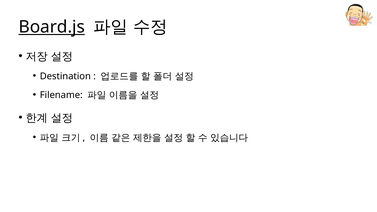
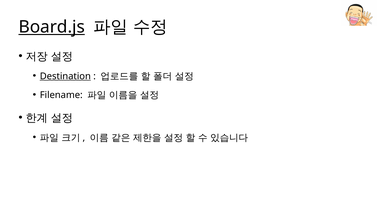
Destination underline: none -> present (65, 76)
